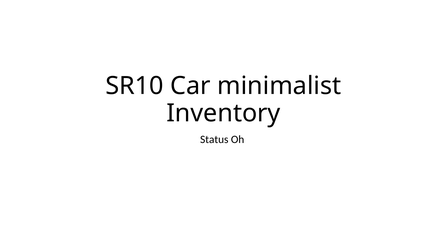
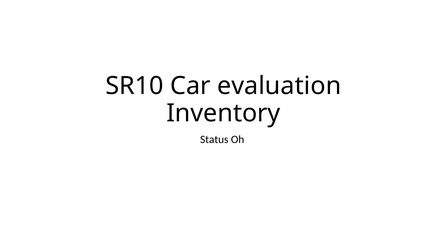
minimalist: minimalist -> evaluation (279, 86)
